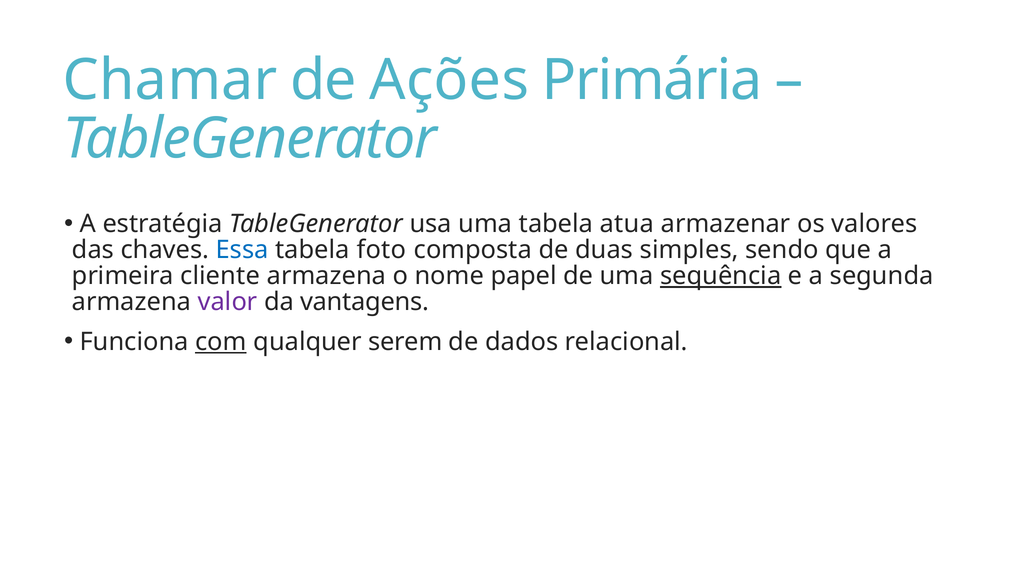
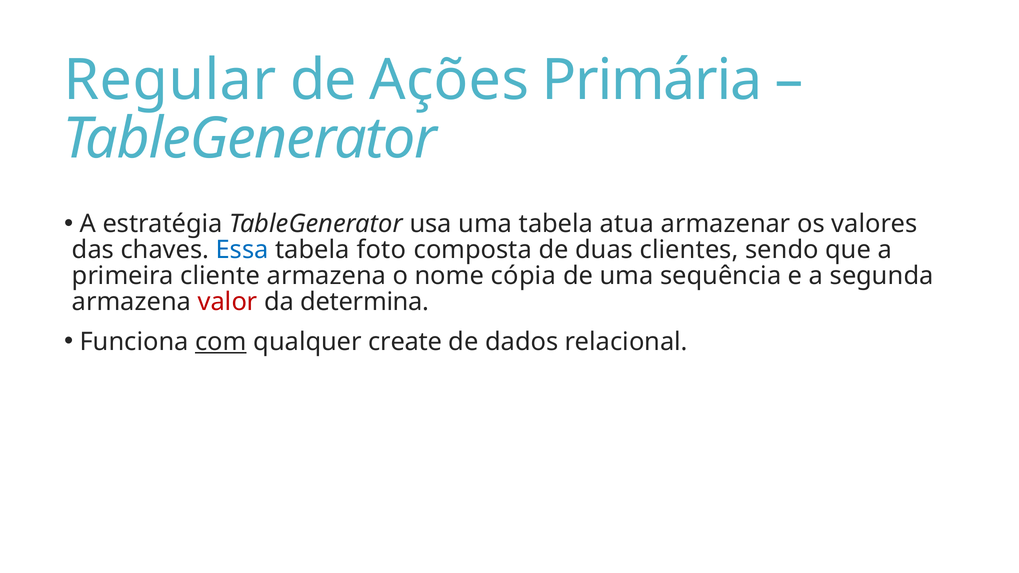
Chamar: Chamar -> Regular (170, 80)
simples: simples -> clientes (689, 250)
papel: papel -> cópia (523, 276)
sequência underline: present -> none (721, 276)
valor colour: purple -> red (228, 302)
vantagens: vantagens -> determina (365, 302)
serem: serem -> create (405, 342)
